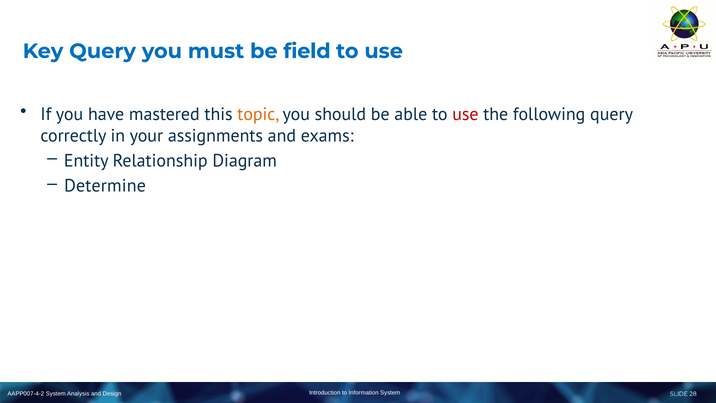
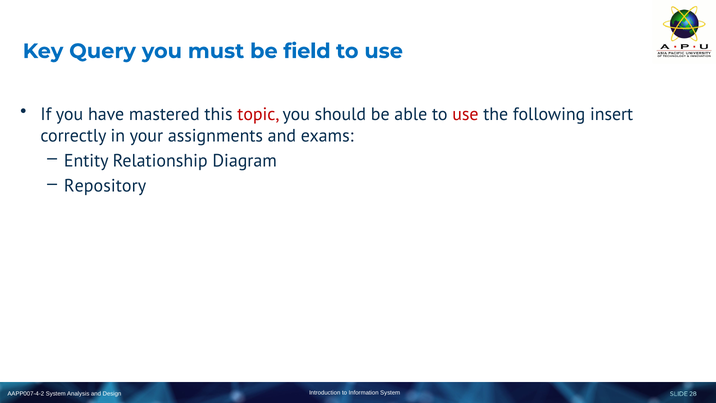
topic colour: orange -> red (258, 114)
following query: query -> insert (612, 114)
Determine: Determine -> Repository (105, 186)
